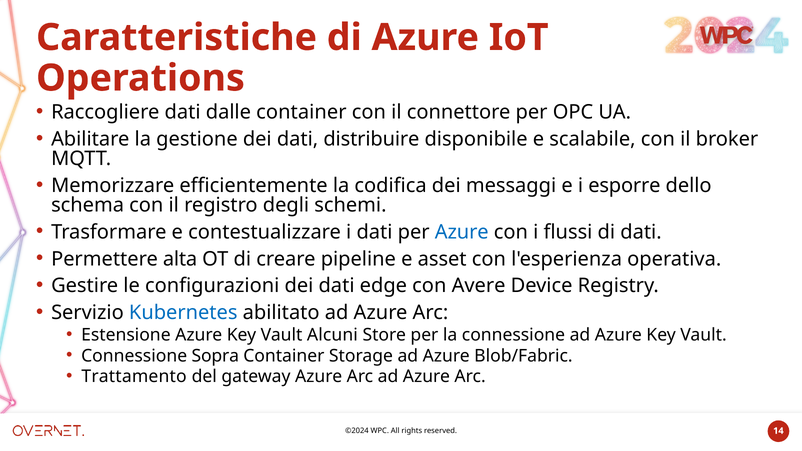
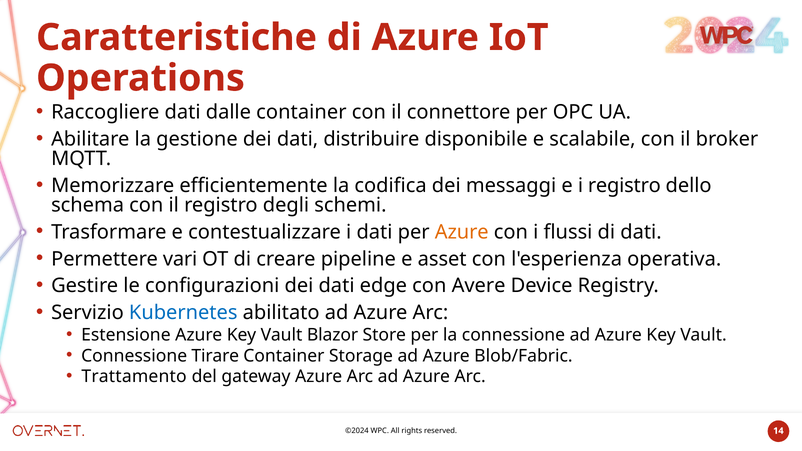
i esporre: esporre -> registro (624, 185)
Azure colour: blue -> orange (462, 232)
alta: alta -> vari (180, 259)
Alcuni: Alcuni -> Blazor (333, 335)
Sopra: Sopra -> Tirare (215, 356)
